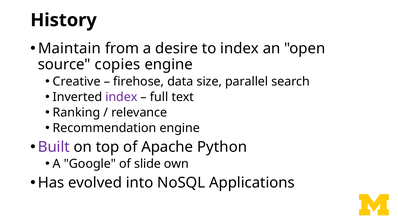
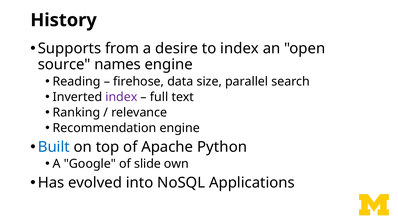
Maintain: Maintain -> Supports (70, 48)
copies: copies -> names (118, 65)
Creative: Creative -> Reading (77, 81)
Built colour: purple -> blue (54, 147)
